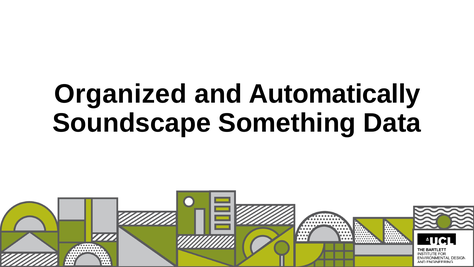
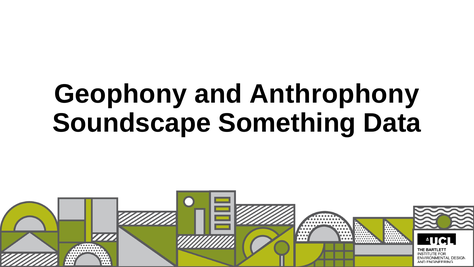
Organized: Organized -> Geophony (121, 94)
Automatically: Automatically -> Anthrophony (334, 94)
